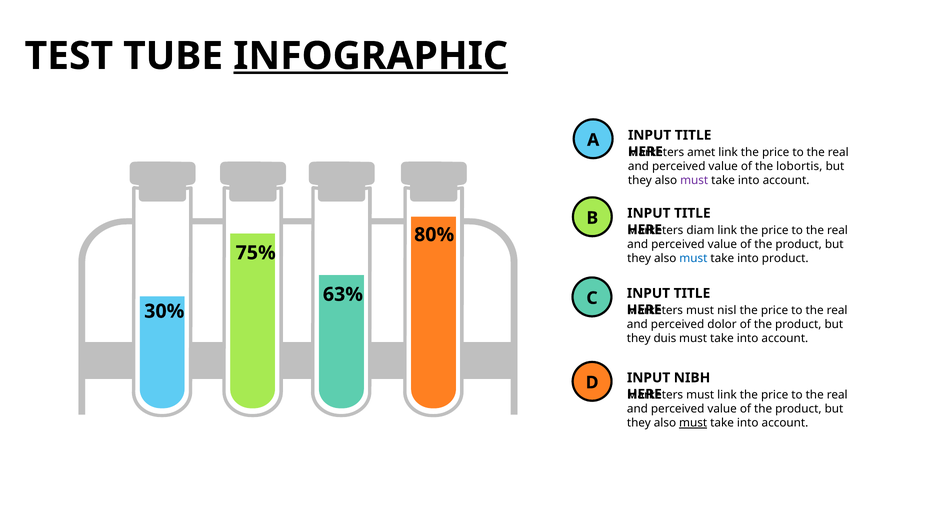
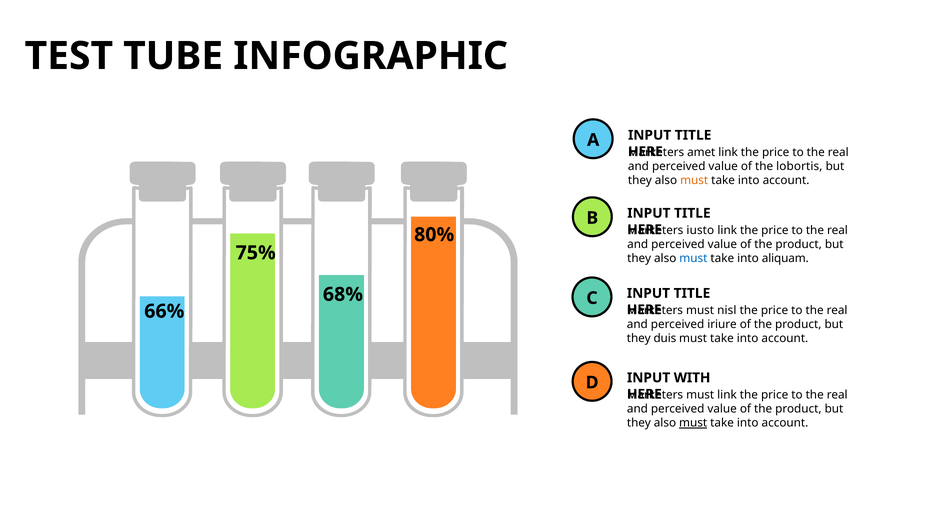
INFOGRAPHIC underline: present -> none (371, 56)
must colour: purple -> orange (694, 180)
diam: diam -> iusto (700, 230)
into product: product -> aliquam (785, 258)
63%: 63% -> 68% (343, 295)
30%: 30% -> 66% (164, 311)
dolor: dolor -> iriure (722, 325)
NIBH: NIBH -> WITH (692, 378)
